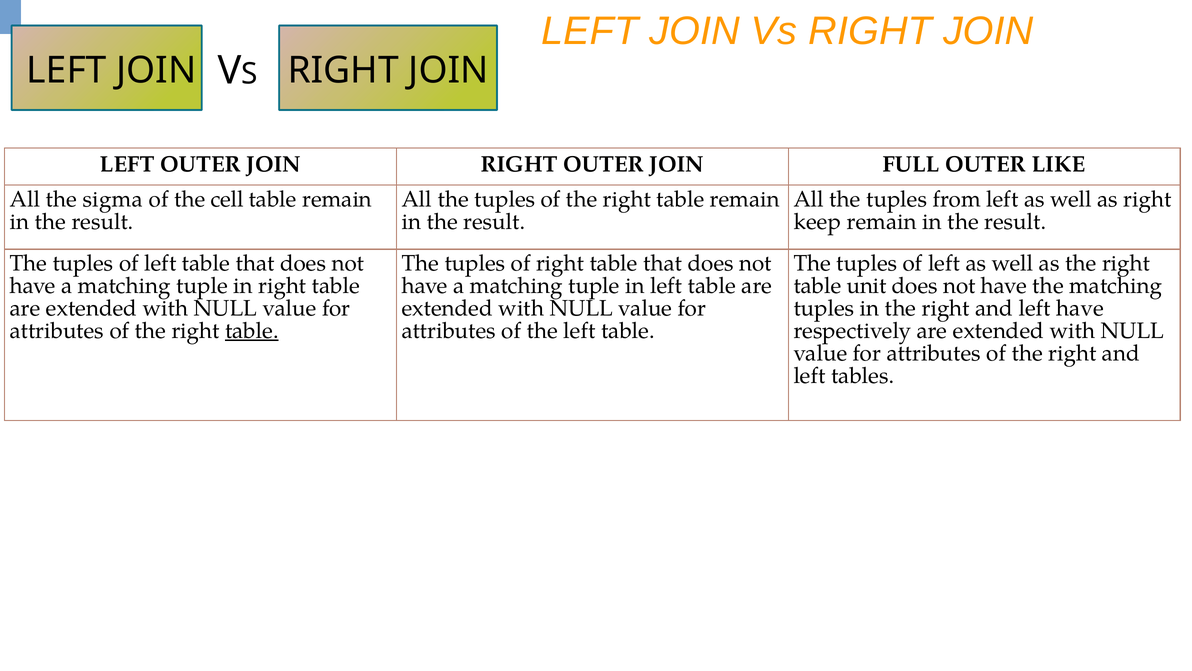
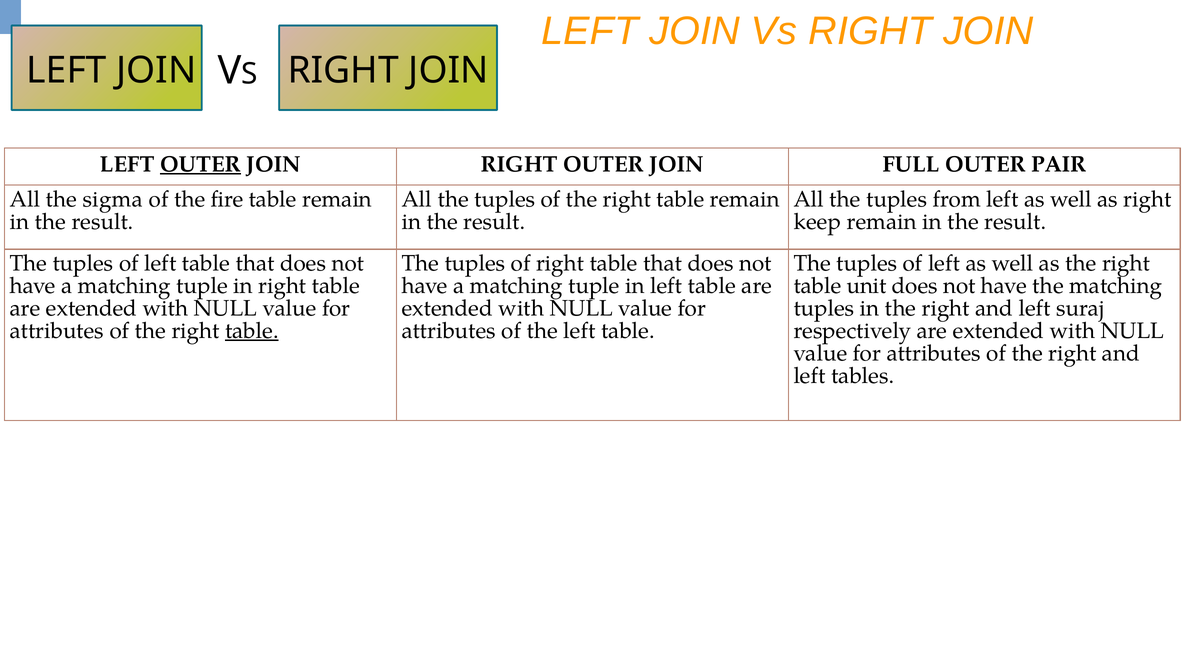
OUTER underline: none -> present (200, 164)
LIKE: LIKE -> PAIR (1059, 164)
cell: cell -> fire (227, 199)
left have: have -> suraj (1080, 308)
